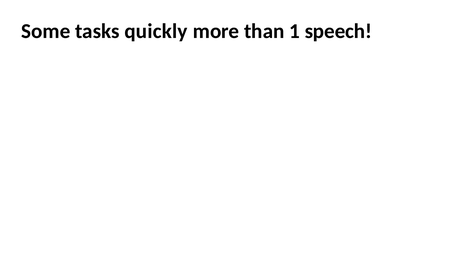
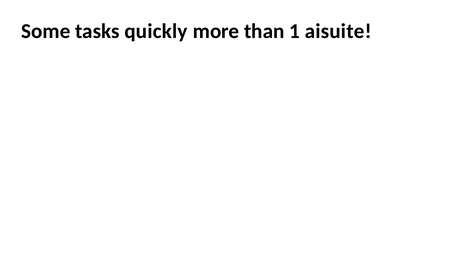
speech: speech -> aisuite (338, 31)
